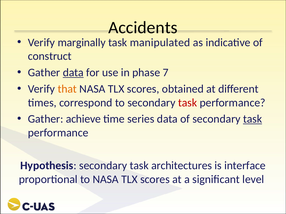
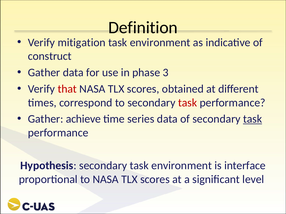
Accidents: Accidents -> Definition (143, 28)
marginally: marginally -> mitigation (82, 43)
manipulated: manipulated -> environment (160, 43)
data underline: present -> none (73, 73)
7: 7 -> 3 (166, 73)
that colour: orange -> red (67, 89)
secondary task architectures: architectures -> environment (182, 166)
